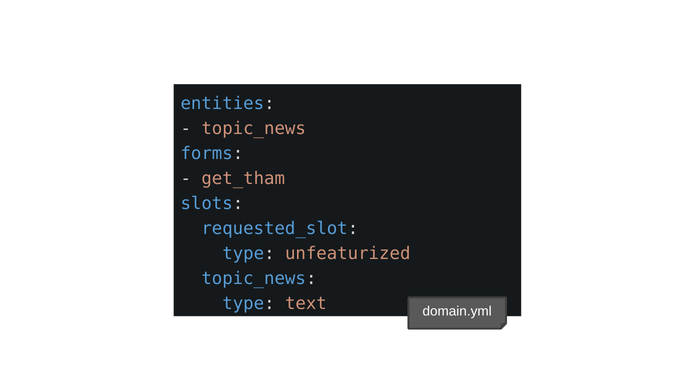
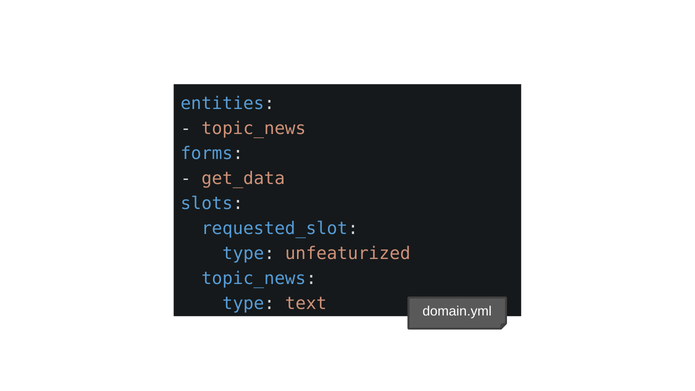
get_tham: get_tham -> get_data (243, 178)
